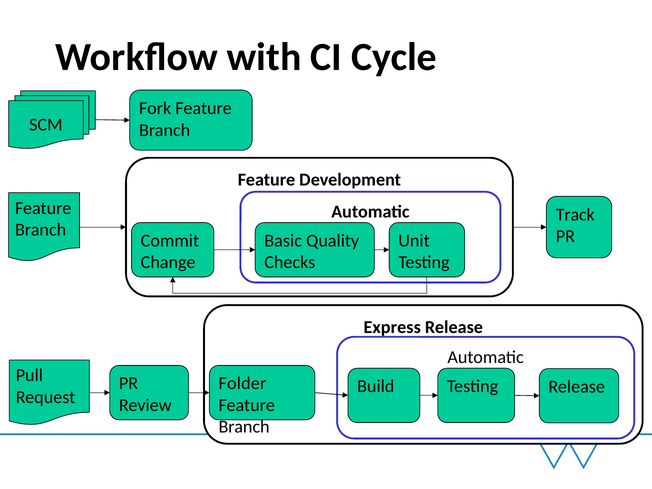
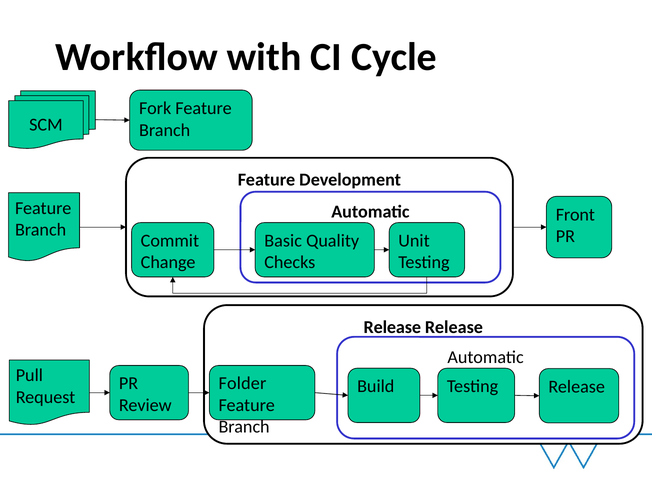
Track: Track -> Front (575, 215)
Express: Express -> Release (392, 327)
